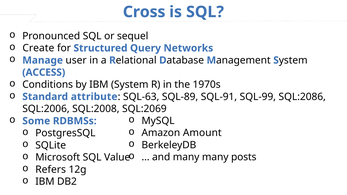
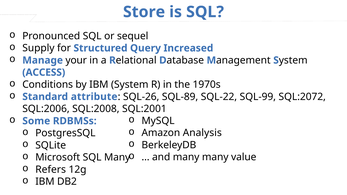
Cross: Cross -> Store (144, 12)
Create: Create -> Supply (38, 48)
Networks: Networks -> Increased (188, 48)
user: user -> your (76, 60)
SQL-63: SQL-63 -> SQL-26 (141, 97)
SQL-91: SQL-91 -> SQL-22 (219, 97)
SQL:2086: SQL:2086 -> SQL:2072 (302, 97)
SQL:2069: SQL:2069 -> SQL:2001 (144, 109)
Amount: Amount -> Analysis (202, 133)
posts: posts -> value (244, 157)
SQL Value: Value -> Many (117, 158)
